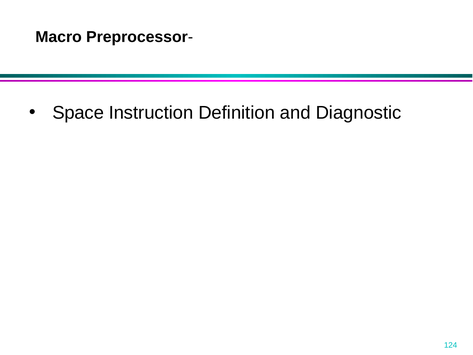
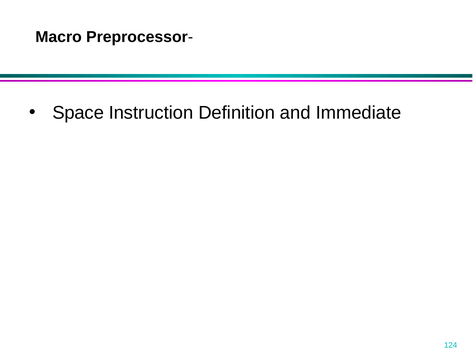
Diagnostic: Diagnostic -> Immediate (359, 113)
